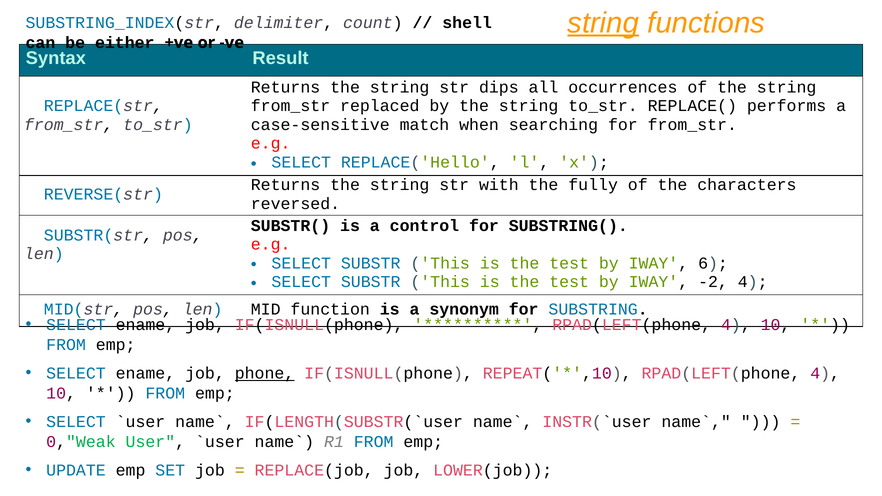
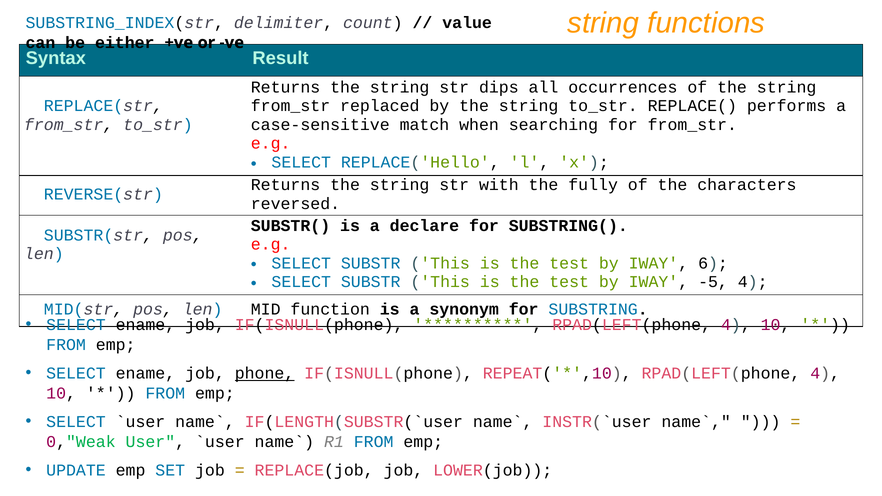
string underline: present -> none (603, 23)
shell: shell -> value (467, 23)
control: control -> declare (424, 226)
-2: -2 -> -5 (713, 282)
